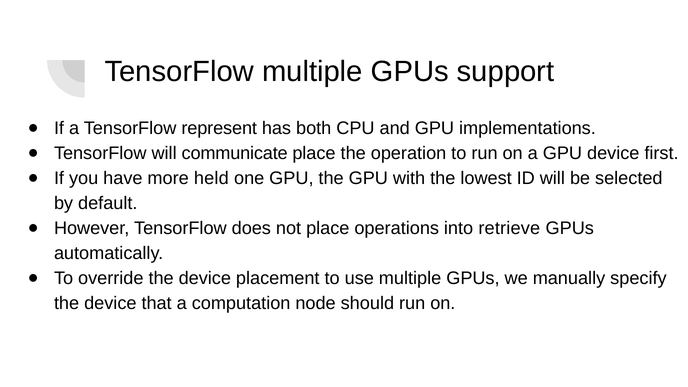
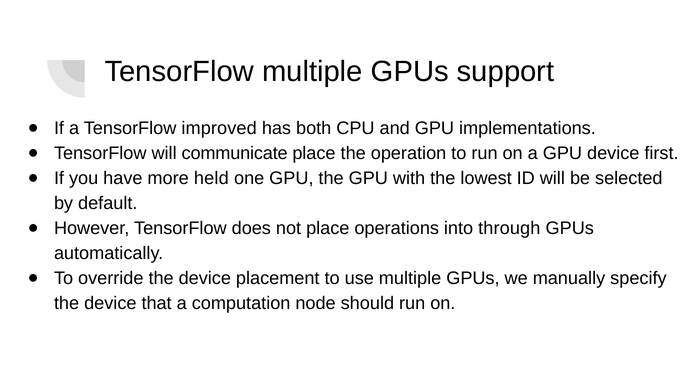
represent: represent -> improved (219, 128)
retrieve: retrieve -> through (509, 228)
